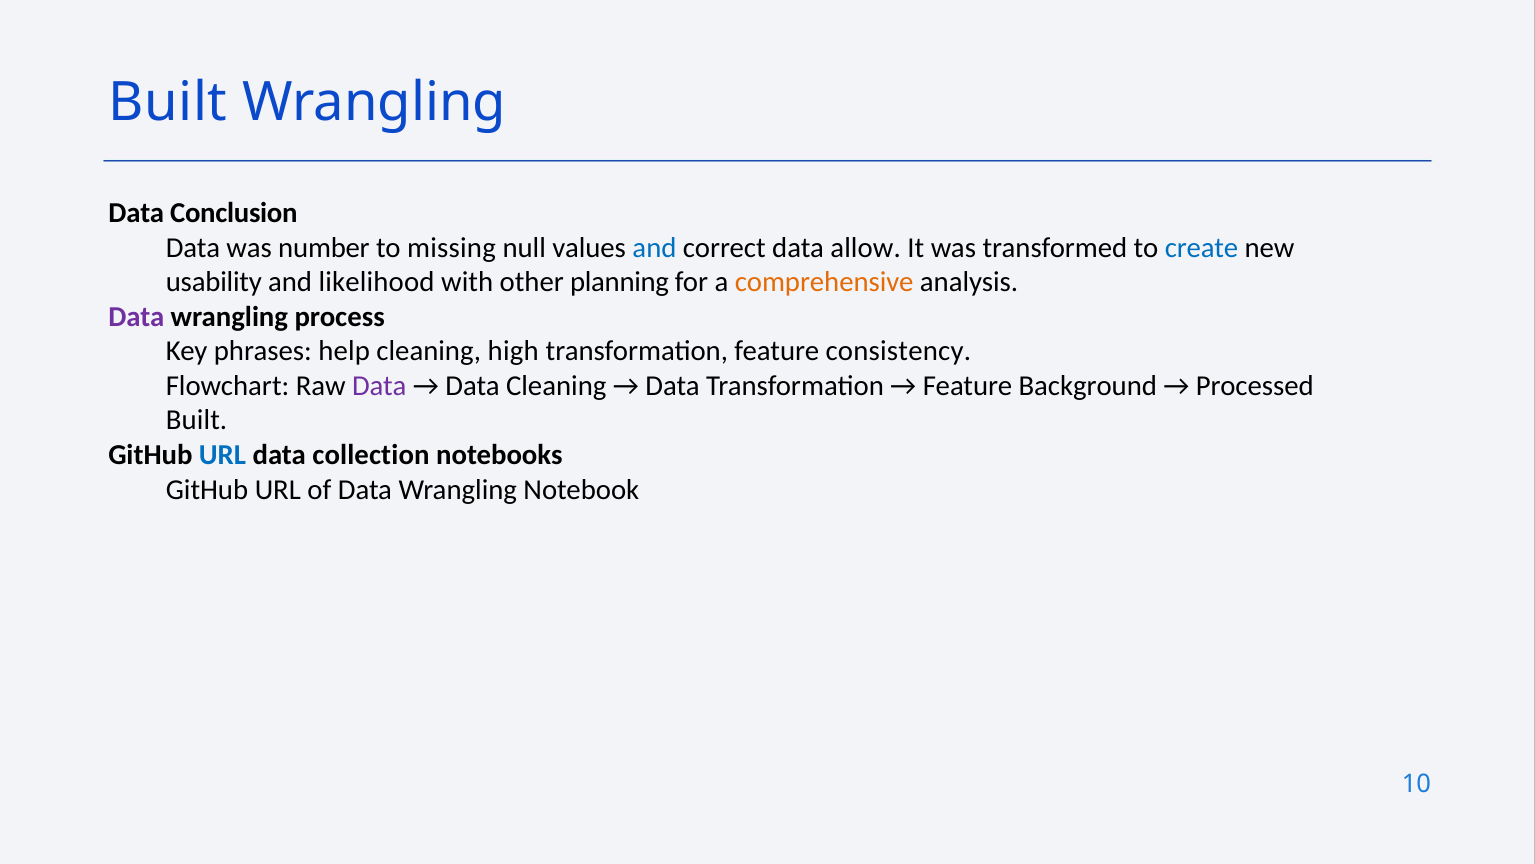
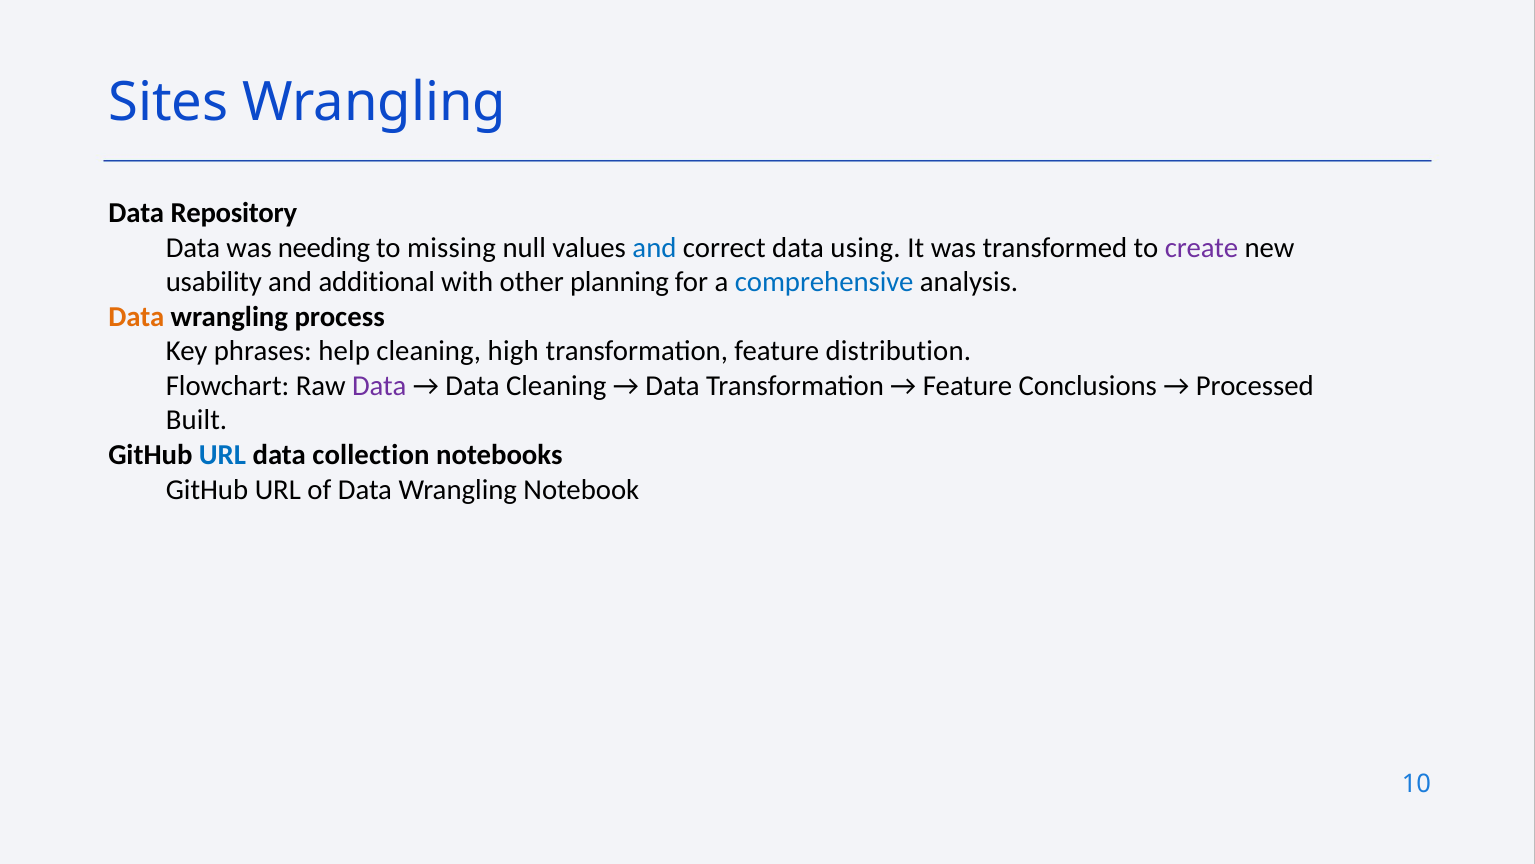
Built: Built -> Sites (168, 103)
Conclusion: Conclusion -> Repository (234, 213)
number: number -> needing (324, 247)
allow: allow -> using (866, 247)
create colour: blue -> purple (1202, 247)
likelihood: likelihood -> additional (377, 282)
comprehensive colour: orange -> blue (824, 282)
Data colour: purple -> orange (136, 317)
consistency: consistency -> distribution (898, 351)
Background: Background -> Conclusions (1088, 386)
